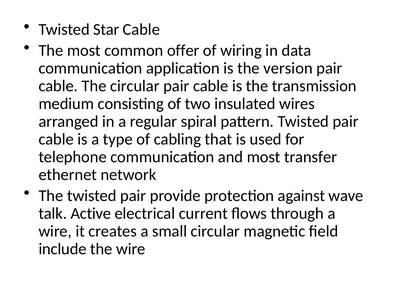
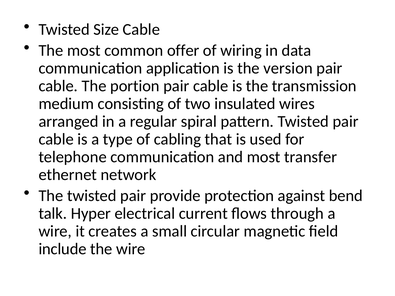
Star: Star -> Size (106, 29)
The circular: circular -> portion (135, 86)
wave: wave -> bend (346, 196)
Active: Active -> Hyper (91, 214)
